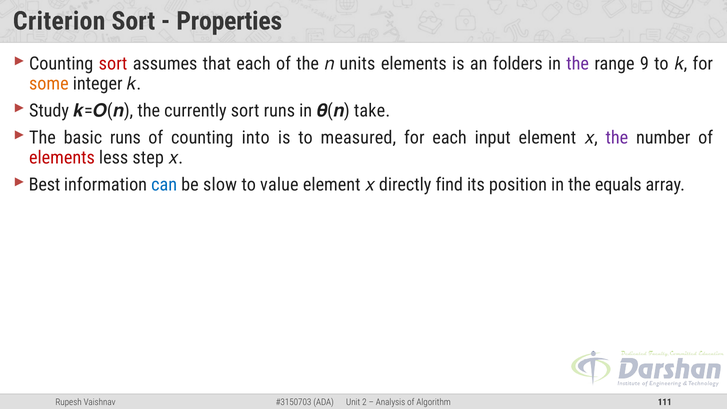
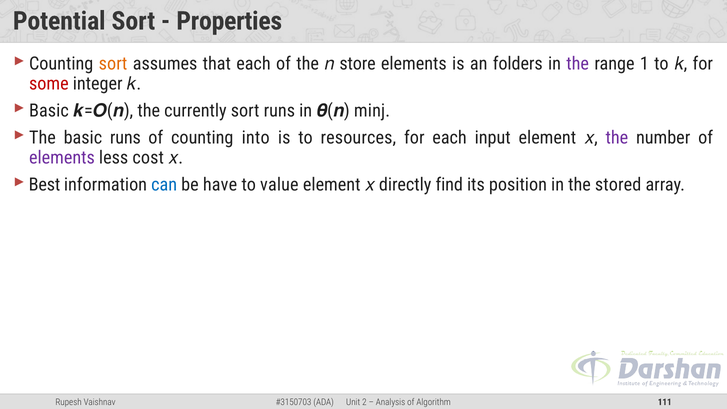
Criterion: Criterion -> Potential (59, 21)
sort colour: red -> orange (113, 64)
units: units -> store (358, 64)
9: 9 -> 1 (644, 64)
some colour: orange -> red (49, 84)
Study: Study -> Basic (49, 111)
take: take -> minj (372, 111)
measured: measured -> resources (358, 138)
elements colour: red -> purple (62, 158)
step: step -> cost (148, 158)
slow: slow -> have (220, 185)
equals: equals -> stored (618, 185)
